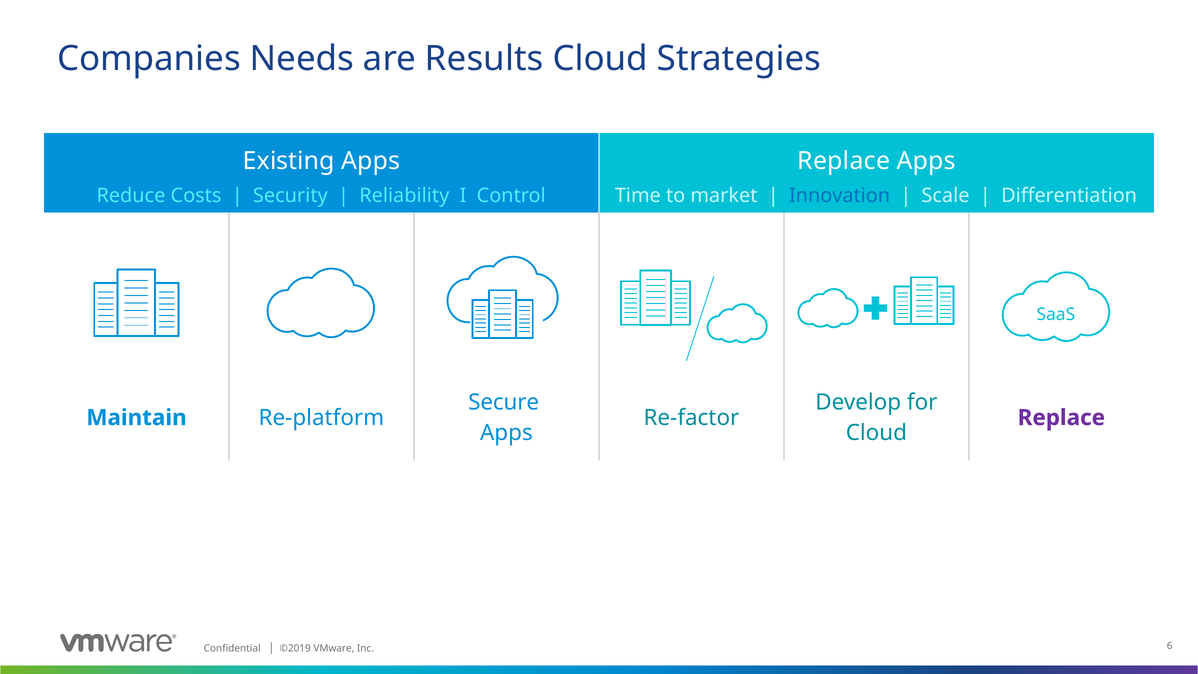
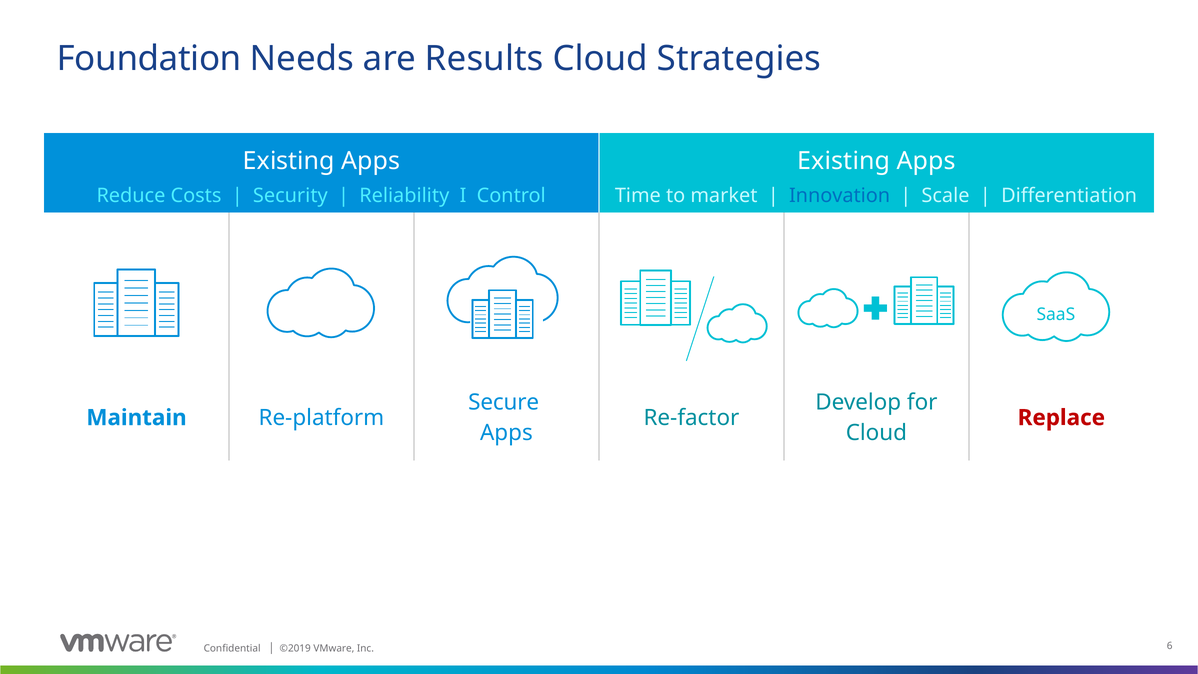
Companies: Companies -> Foundation (149, 59)
Replace: Replace -> Existing (844, 161)
Replace colour: purple -> red (1061, 418)
